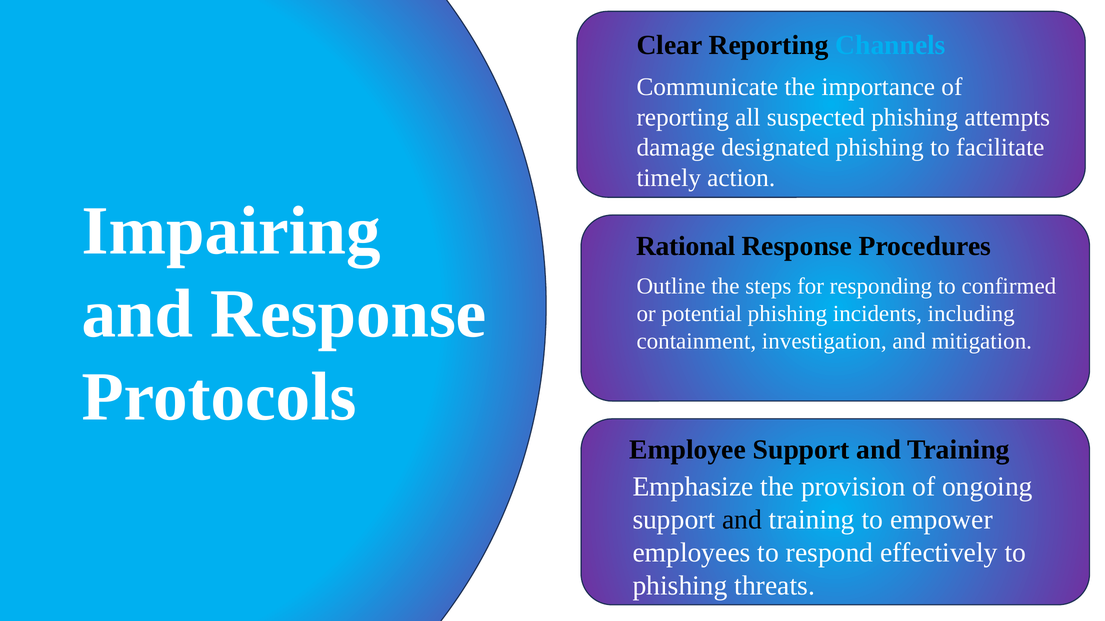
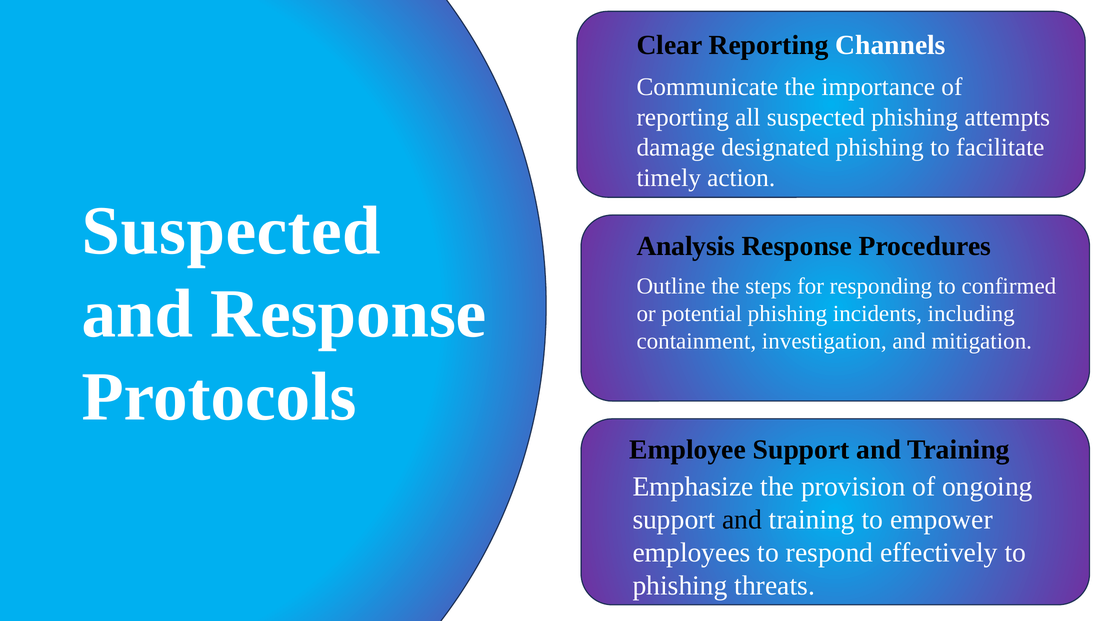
Channels colour: light blue -> white (890, 45)
Impairing: Impairing -> Suspected (231, 231)
Rational: Rational -> Analysis (686, 246)
